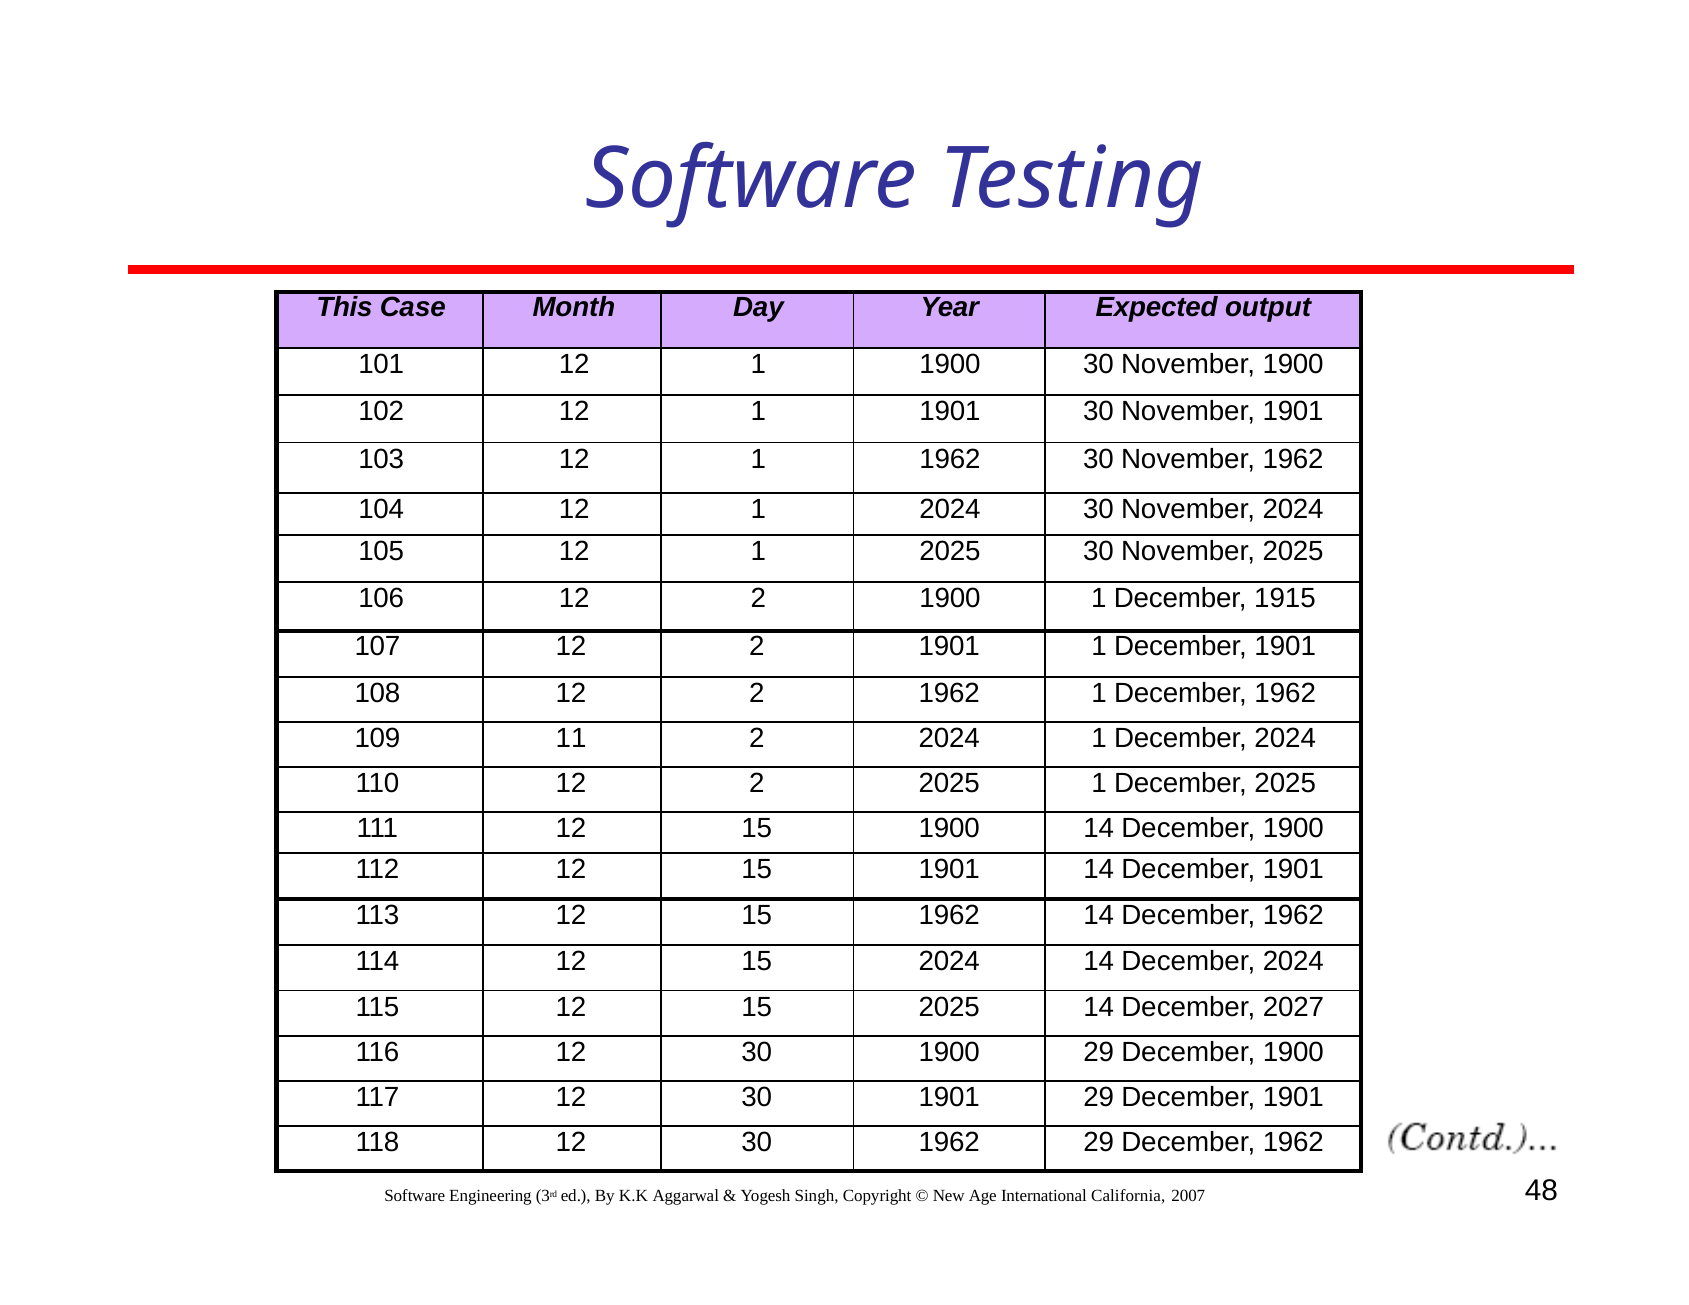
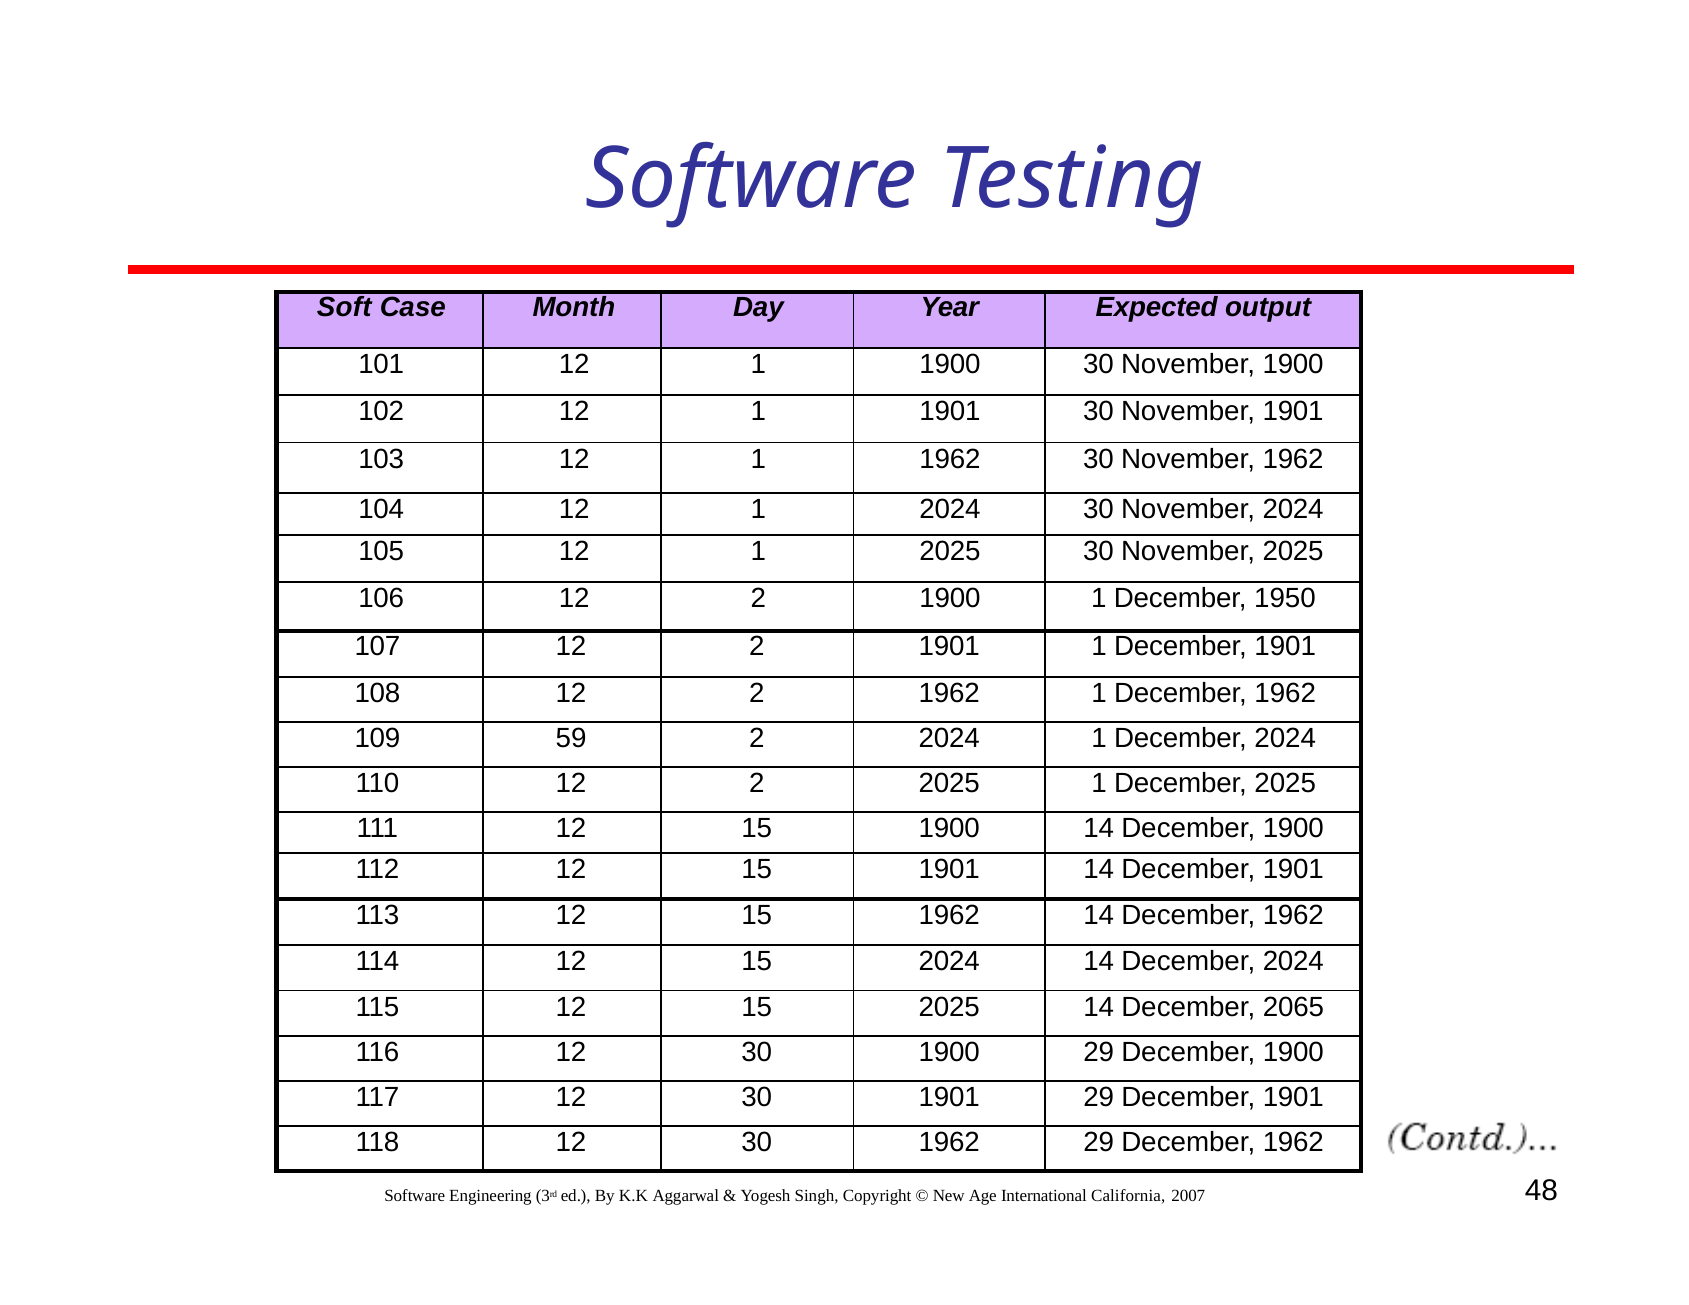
This: This -> Soft (344, 307)
1915: 1915 -> 1950 (1285, 599)
11: 11 -> 59 (571, 738)
2027: 2027 -> 2065 (1293, 1007)
